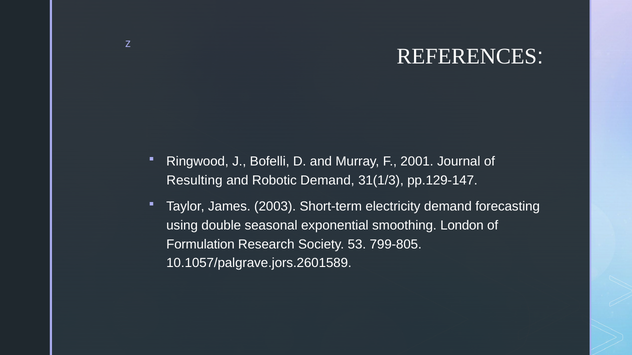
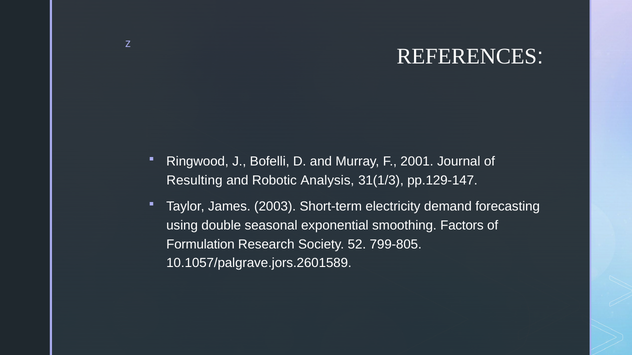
Robotic Demand: Demand -> Analysis (327, 180)
London: London -> Factors (462, 226)
53: 53 -> 52 (357, 245)
